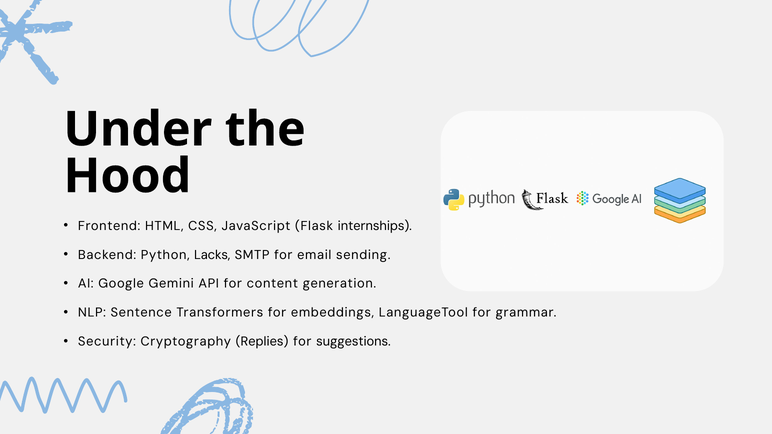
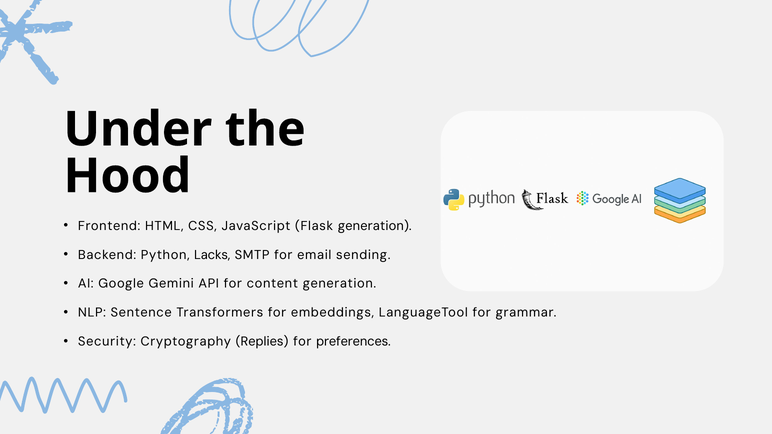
Flask internships: internships -> generation (375, 226)
suggestions: suggestions -> preferences (353, 342)
